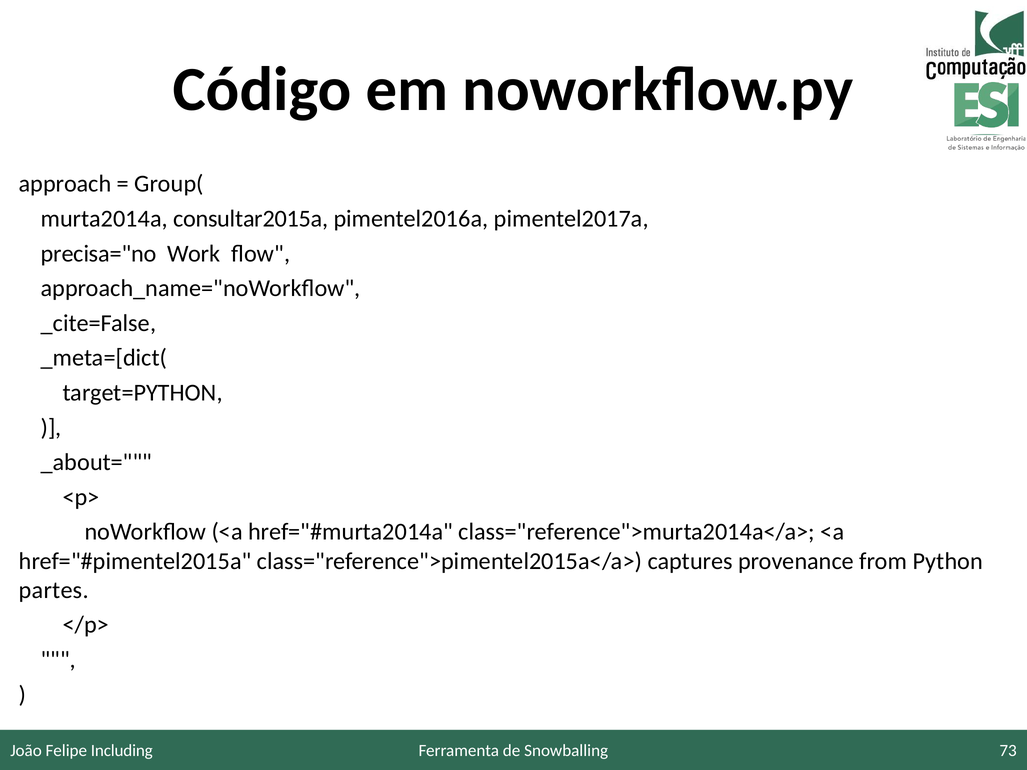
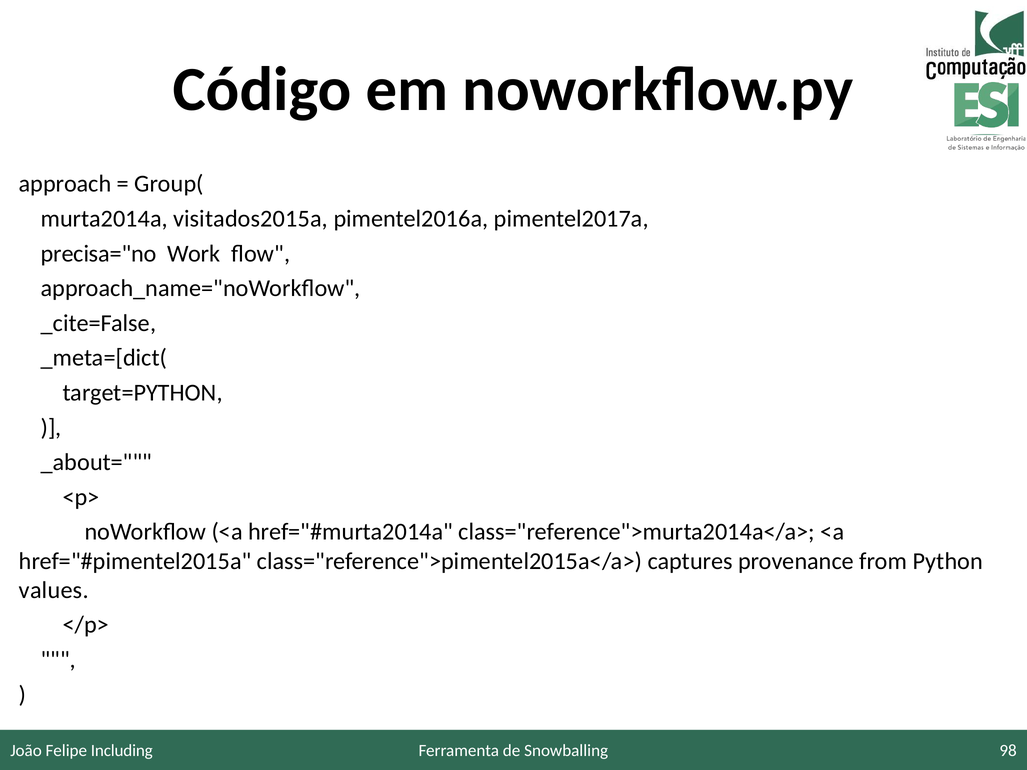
consultar2015a: consultar2015a -> visitados2015a (250, 219)
partes: partes -> values (54, 590)
73: 73 -> 98 (1008, 751)
